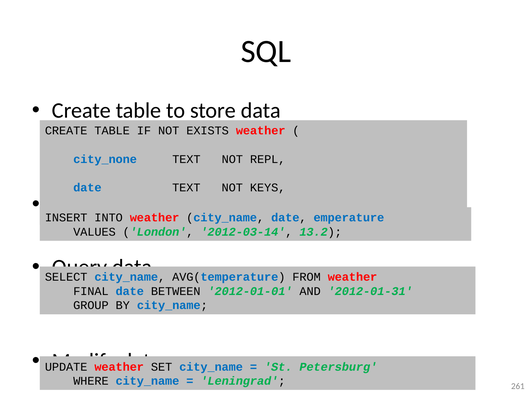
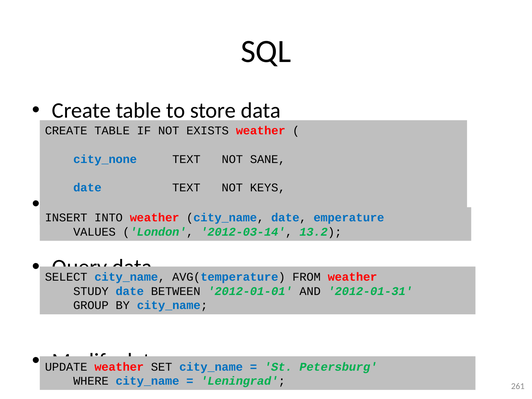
REPL: REPL -> SANE (268, 159)
FINAL: FINAL -> STUDY (91, 291)
